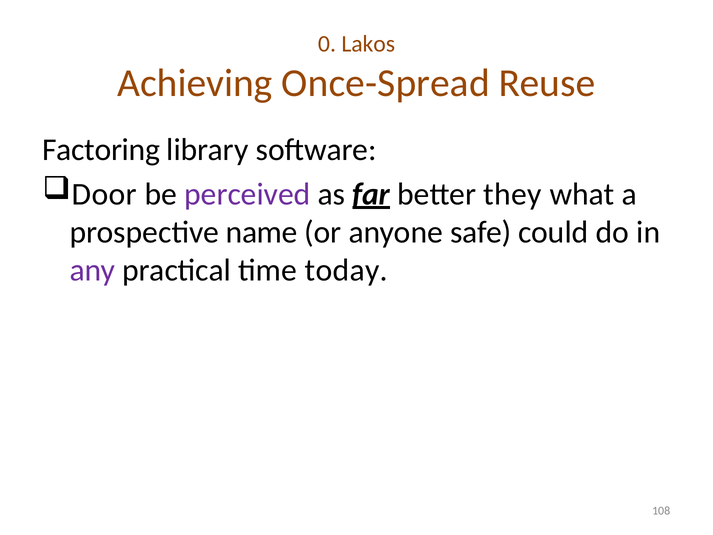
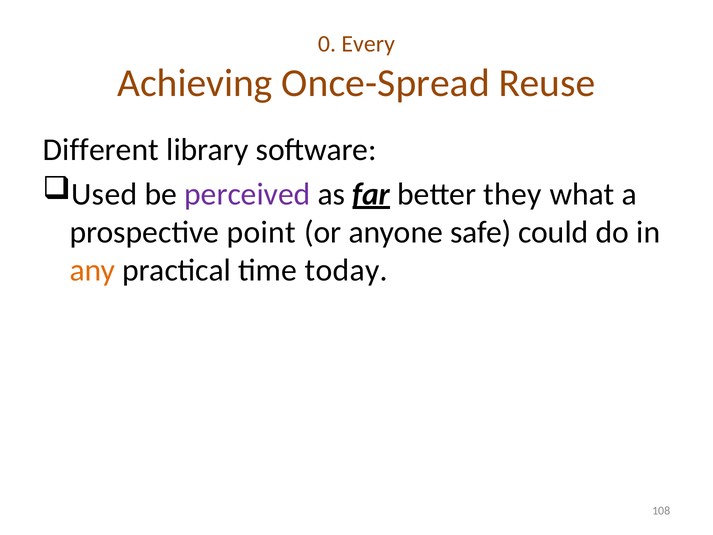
Lakos: Lakos -> Every (368, 44)
Factoring: Factoring -> Different (101, 150)
Door: Door -> Used (104, 194)
name: name -> point (261, 232)
any colour: purple -> orange (92, 270)
